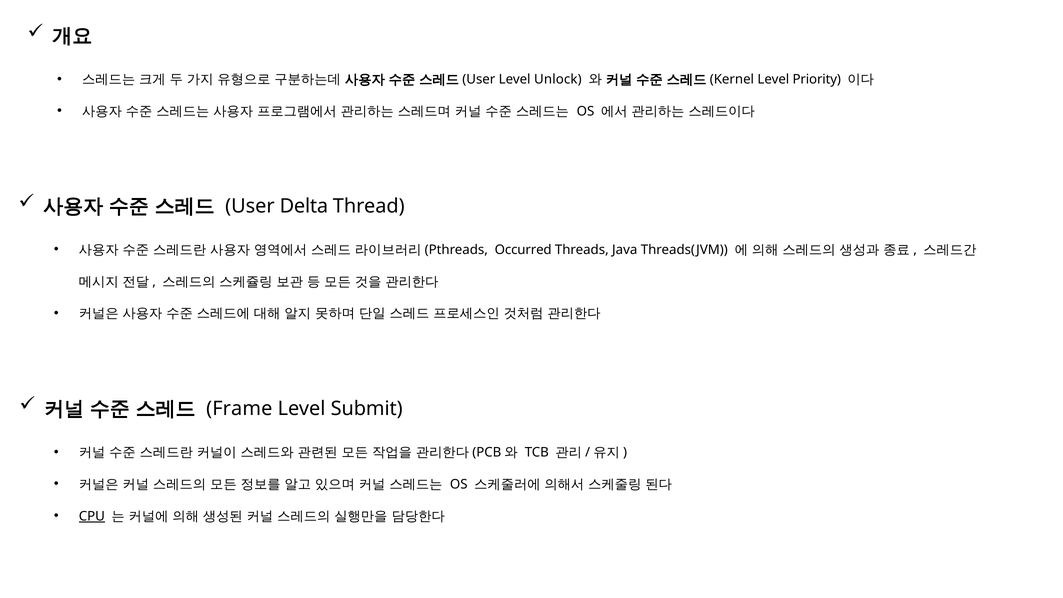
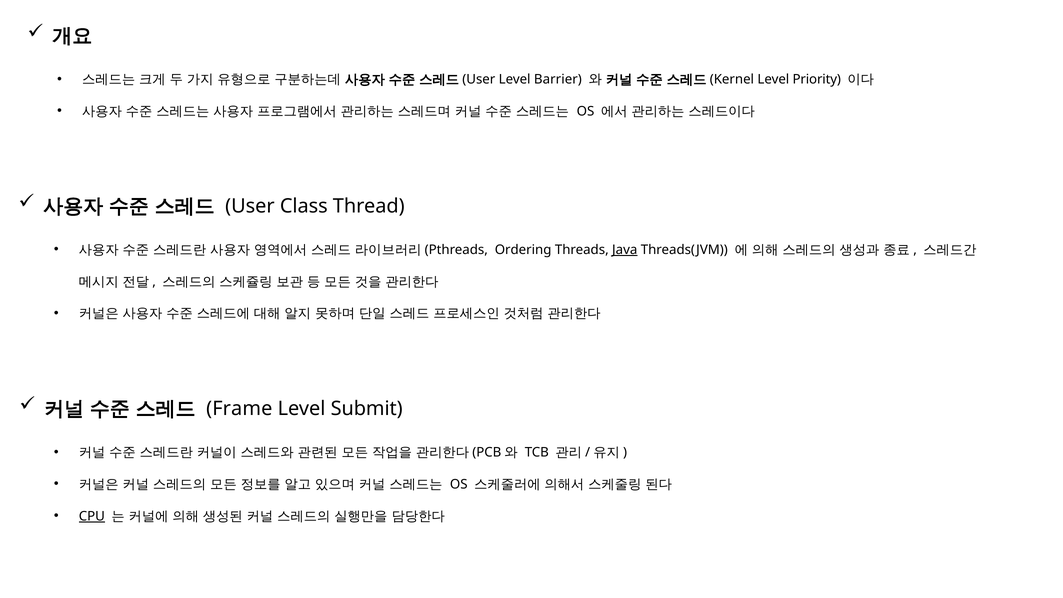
Unlock: Unlock -> Barrier (558, 79)
Delta: Delta -> Class (304, 206)
Occurred: Occurred -> Ordering (523, 250)
Java underline: none -> present (625, 250)
